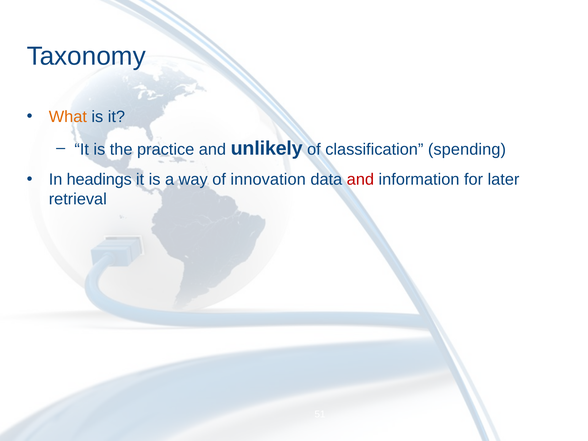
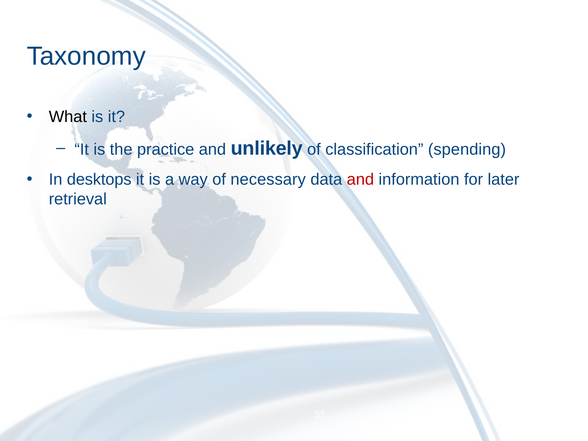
What colour: orange -> black (68, 117)
headings: headings -> desktops (99, 180)
innovation: innovation -> necessary (268, 180)
